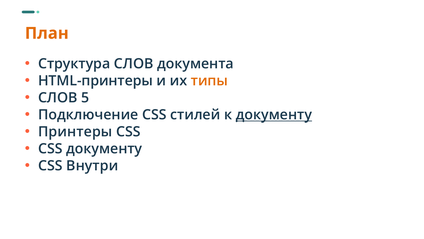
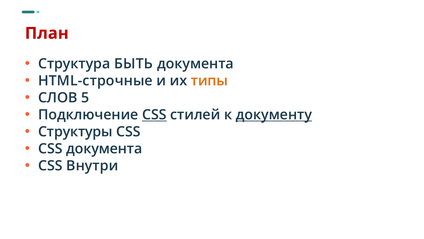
План colour: orange -> red (47, 33)
Структура СЛОВ: СЛОВ -> БЫТЬ (134, 64)
HTML-принтеры: HTML-принтеры -> HTML-строчные (95, 81)
CSS underline: none -> present (154, 115)
Принтеры: Принтеры -> Структуры (75, 132)
CSS документу: документу -> документа (104, 149)
